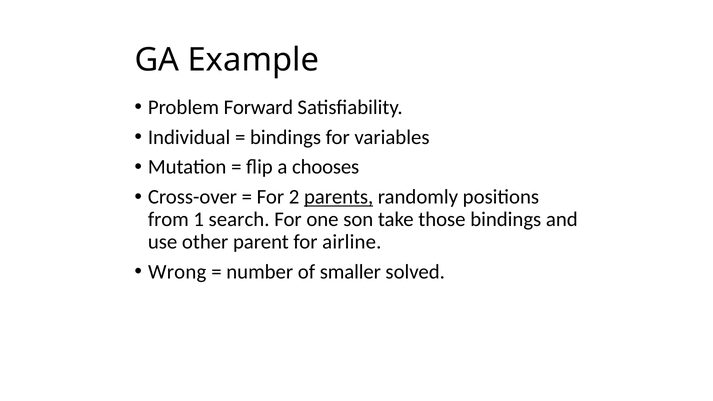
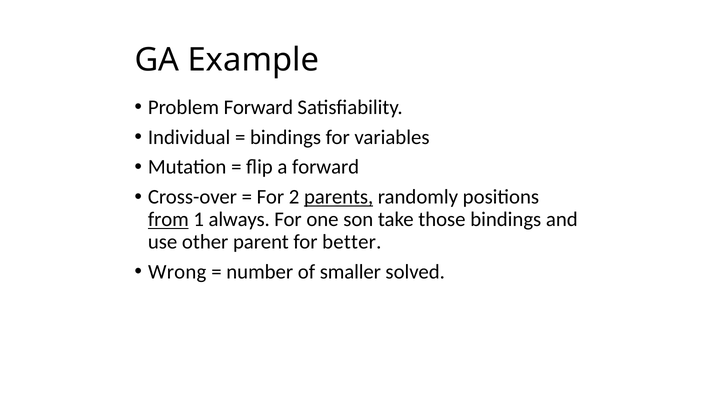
a chooses: chooses -> forward (326, 167)
from underline: none -> present (168, 220)
search: search -> always (239, 220)
airline: airline -> better (352, 242)
